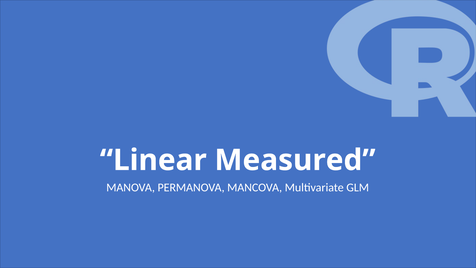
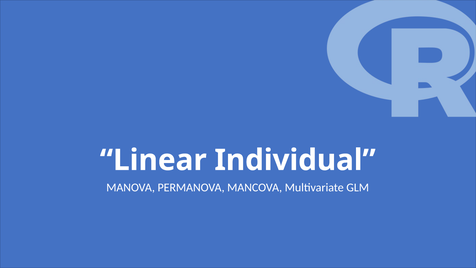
Measured: Measured -> Individual (295, 160)
